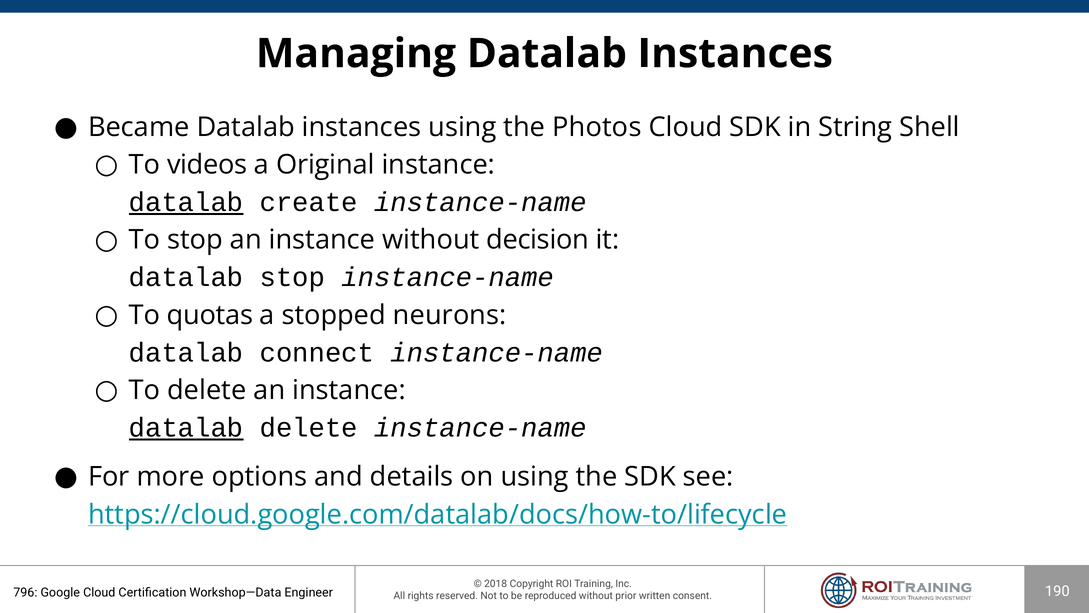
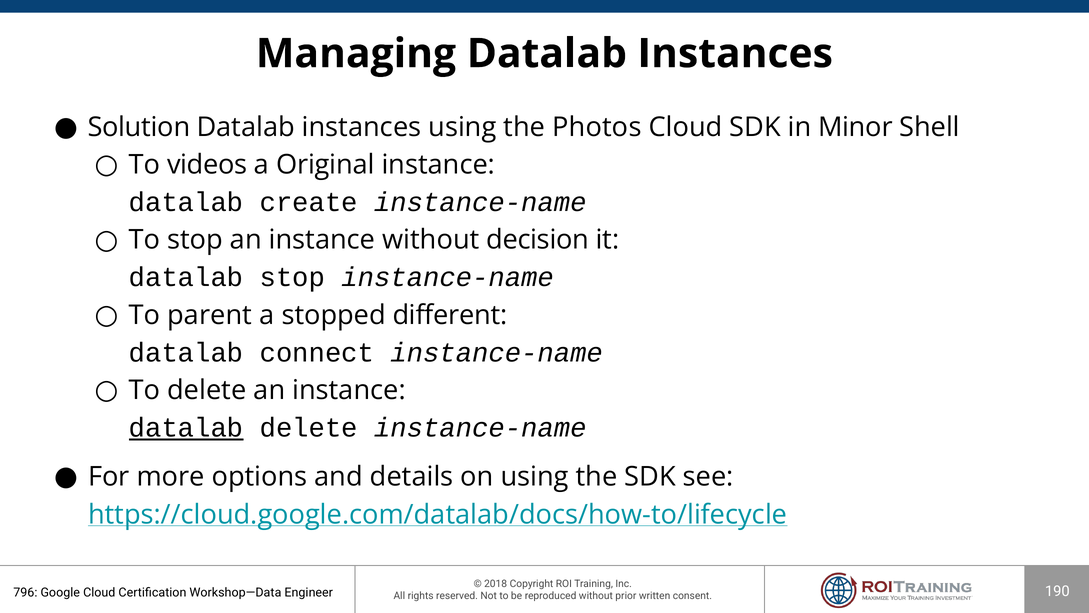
Became: Became -> Solution (139, 127)
String: String -> Minor (855, 127)
datalab underline: present -> none (186, 202)
quotas: quotas -> parent (210, 315)
neurons: neurons -> different (450, 315)
